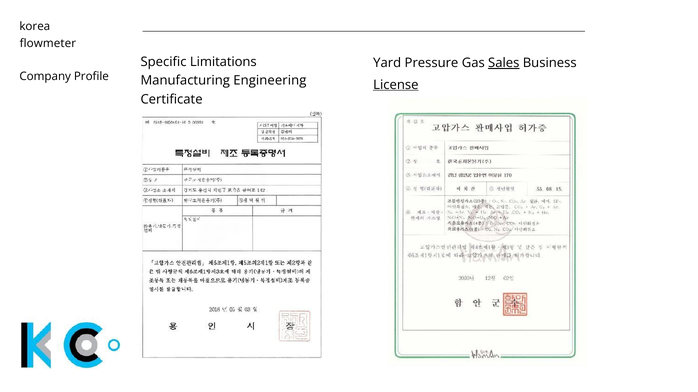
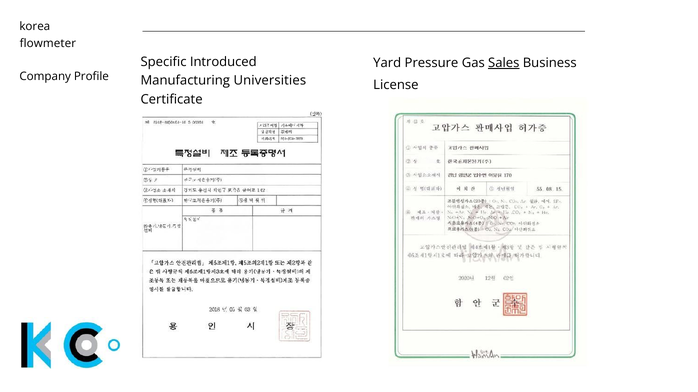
Limitations: Limitations -> Introduced (223, 62)
Engineering: Engineering -> Universities (270, 81)
License underline: present -> none (396, 85)
